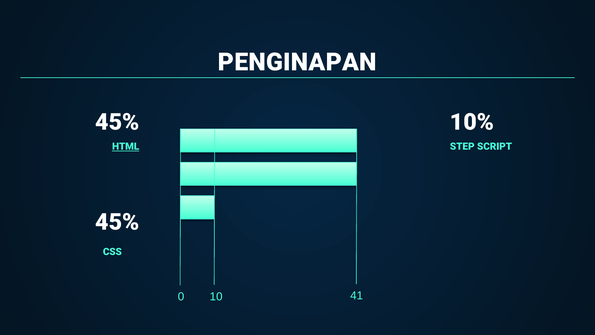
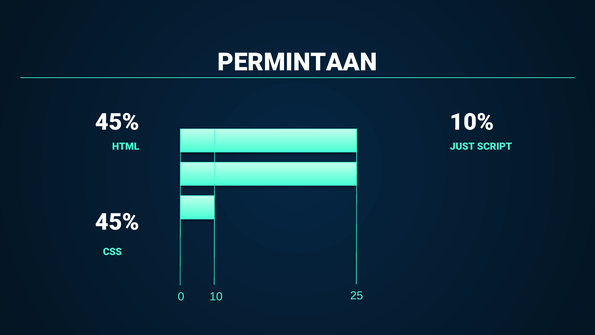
PENGINAPAN: PENGINAPAN -> PERMINTAAN (297, 62)
HTML underline: present -> none (126, 147)
STEP: STEP -> JUST (462, 147)
41: 41 -> 25 (357, 295)
